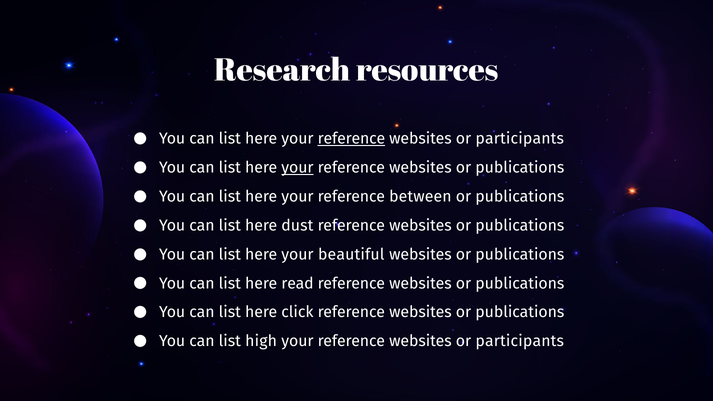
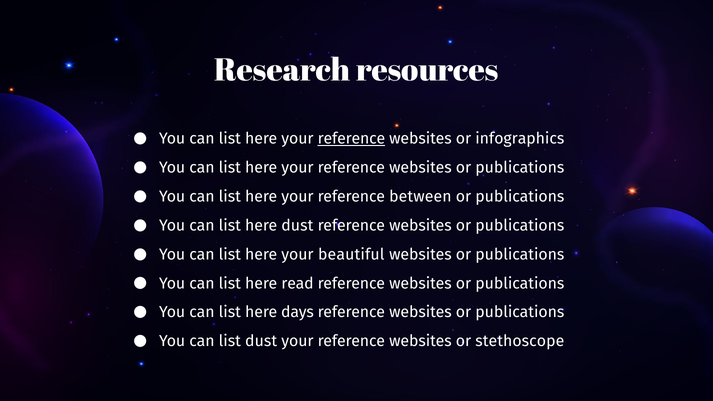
participants: participants -> infographics (520, 139)
your underline: present -> none (297, 168)
click: click -> days (297, 312)
list high: high -> dust (261, 341)
participants: participants -> stethoscope (520, 341)
